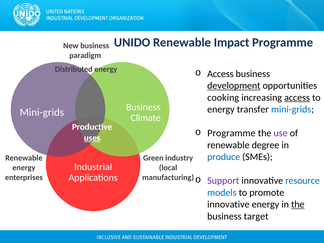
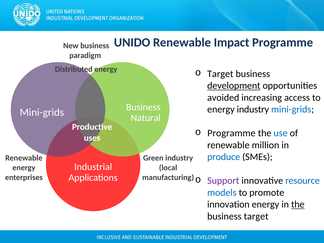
Access: Access -> Target (220, 74)
cooking: cooking -> avoided (223, 98)
access underline: present -> none (297, 98)
energy transfer: transfer -> industry (253, 109)
Climate: Climate -> Natural (146, 118)
use colour: purple -> blue (281, 133)
uses underline: present -> none (92, 138)
degree: degree -> million (265, 145)
innovative: innovative -> innovation (228, 204)
